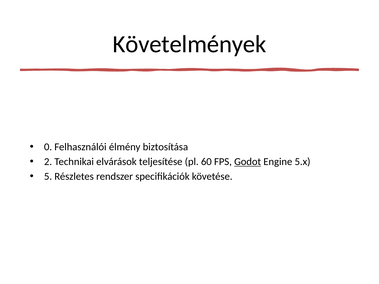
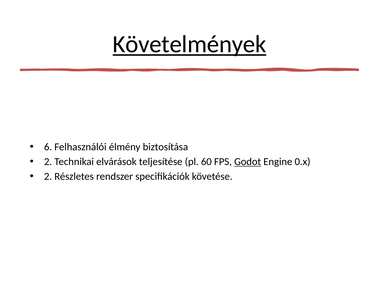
Követelmények underline: none -> present (189, 44)
0: 0 -> 6 (48, 147)
5.x: 5.x -> 0.x (303, 162)
5: 5 -> 2 (48, 177)
